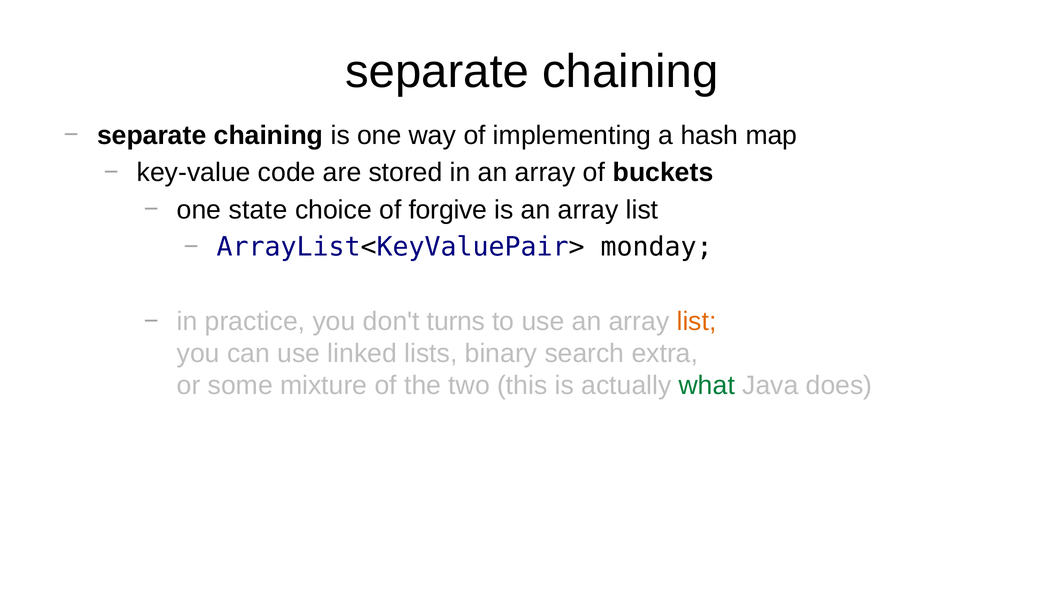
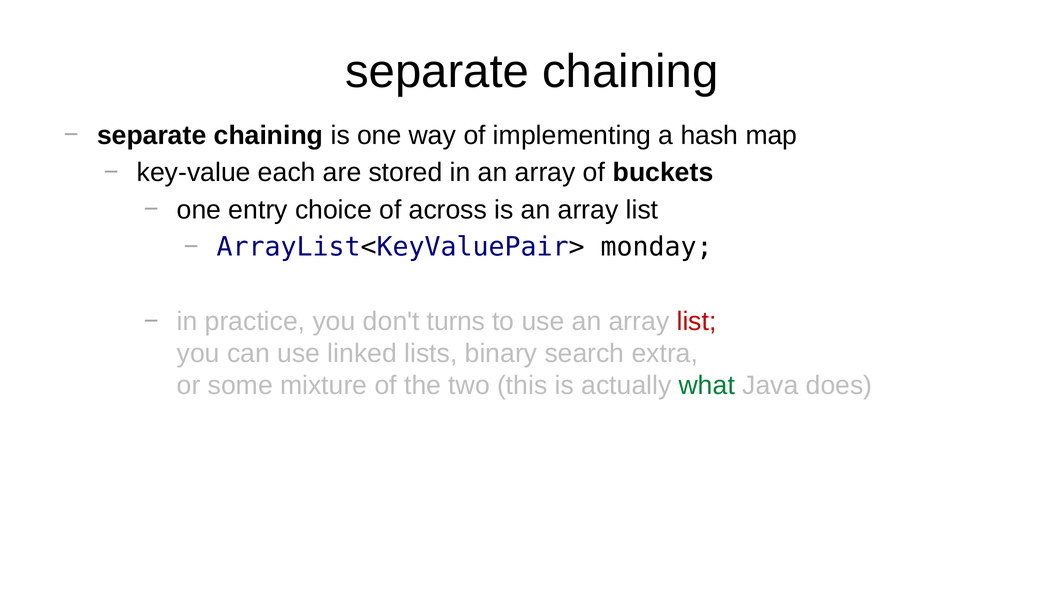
code: code -> each (287, 172)
state: state -> entry (258, 210)
forgive: forgive -> across (448, 210)
list colour: orange -> red (697, 321)
